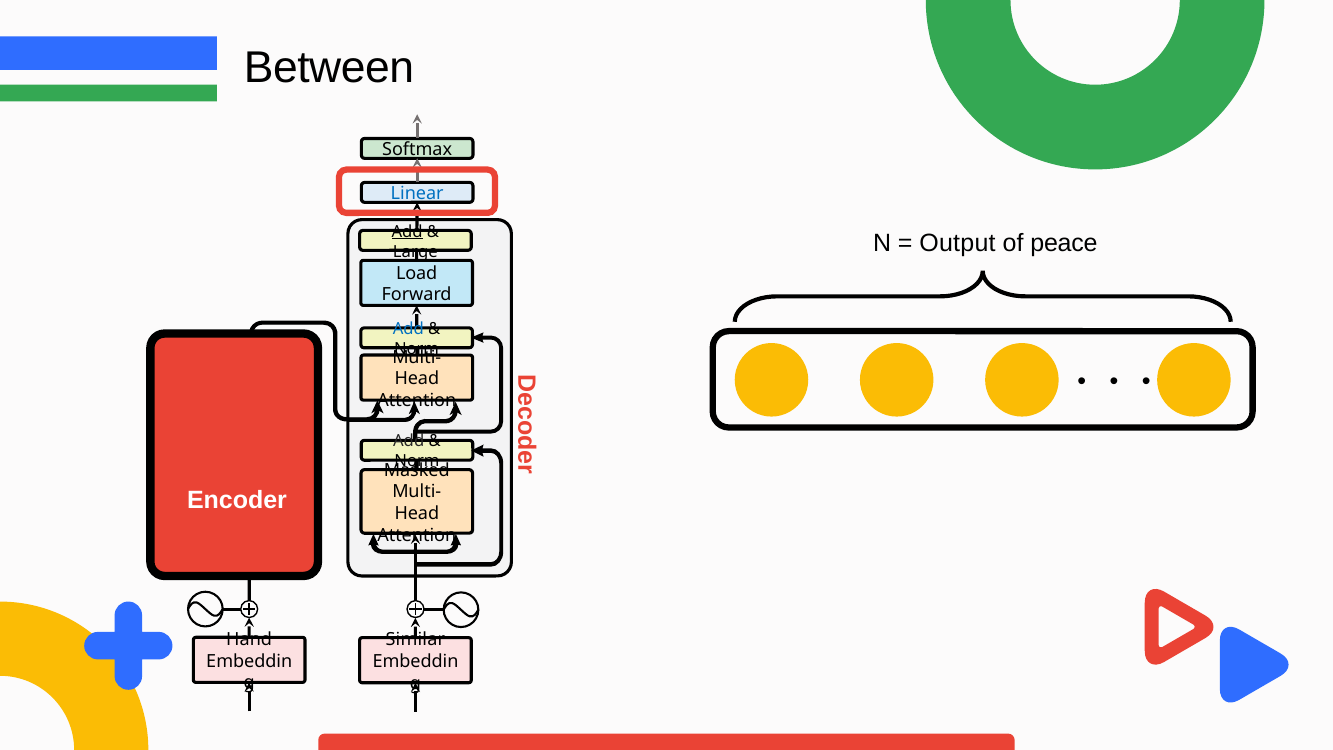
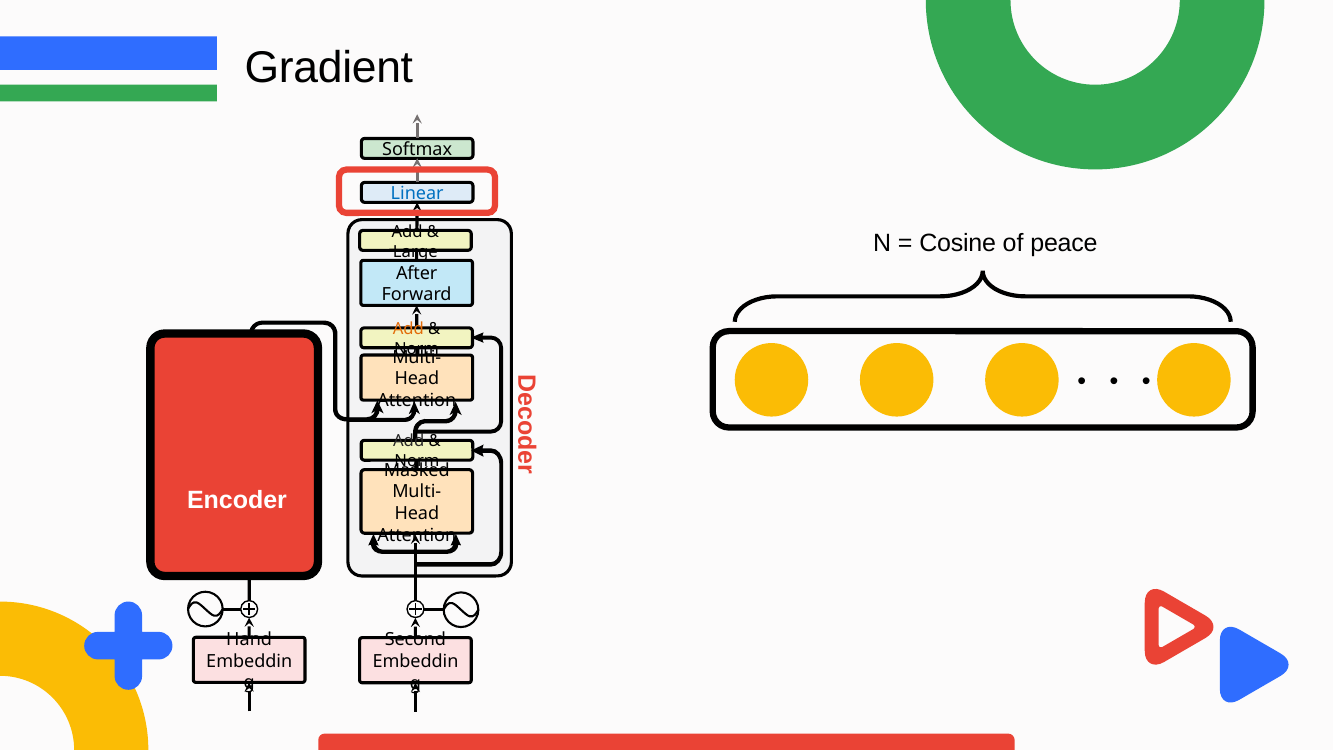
Between: Between -> Gradient (329, 68)
Add underline: present -> none (407, 231)
Output: Output -> Cosine (958, 243)
Load: Load -> After (417, 273)
Add colour: blue -> orange (408, 329)
Similar: Similar -> Second (416, 640)
